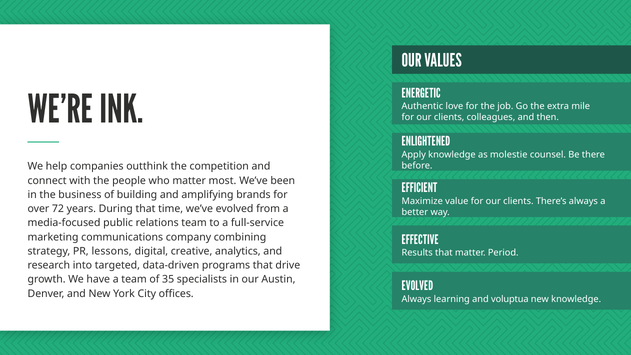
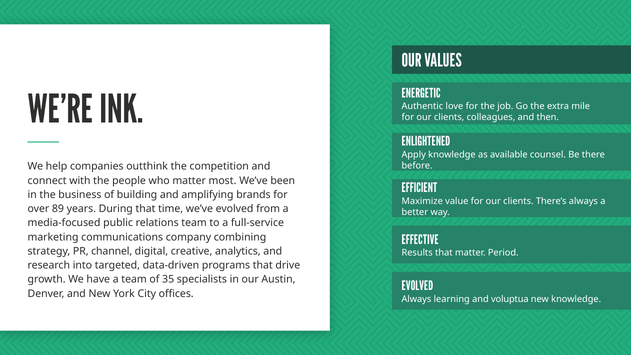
molestie: molestie -> available (509, 155)
72: 72 -> 89 (58, 209)
lessons: lessons -> channel (112, 251)
